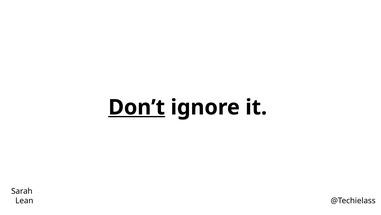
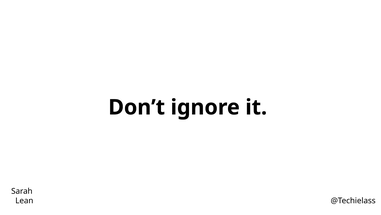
Don’t underline: present -> none (137, 107)
